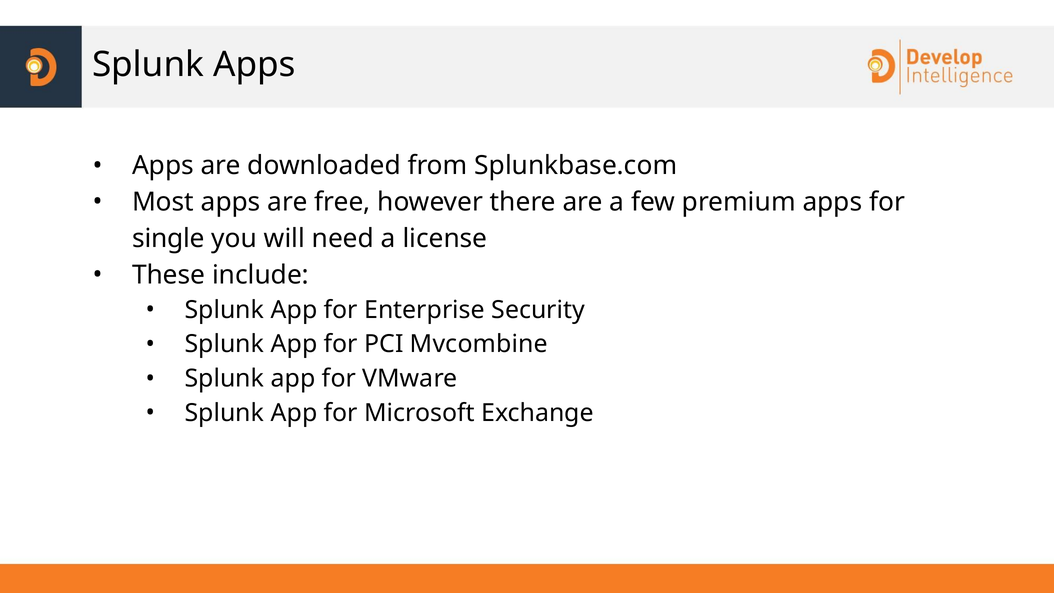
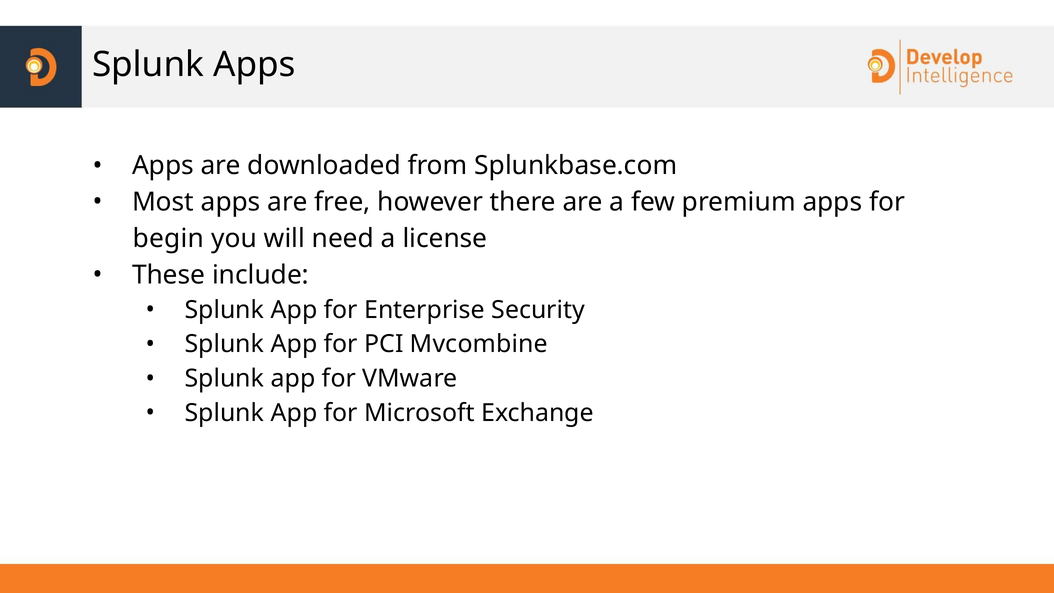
single: single -> begin (168, 238)
